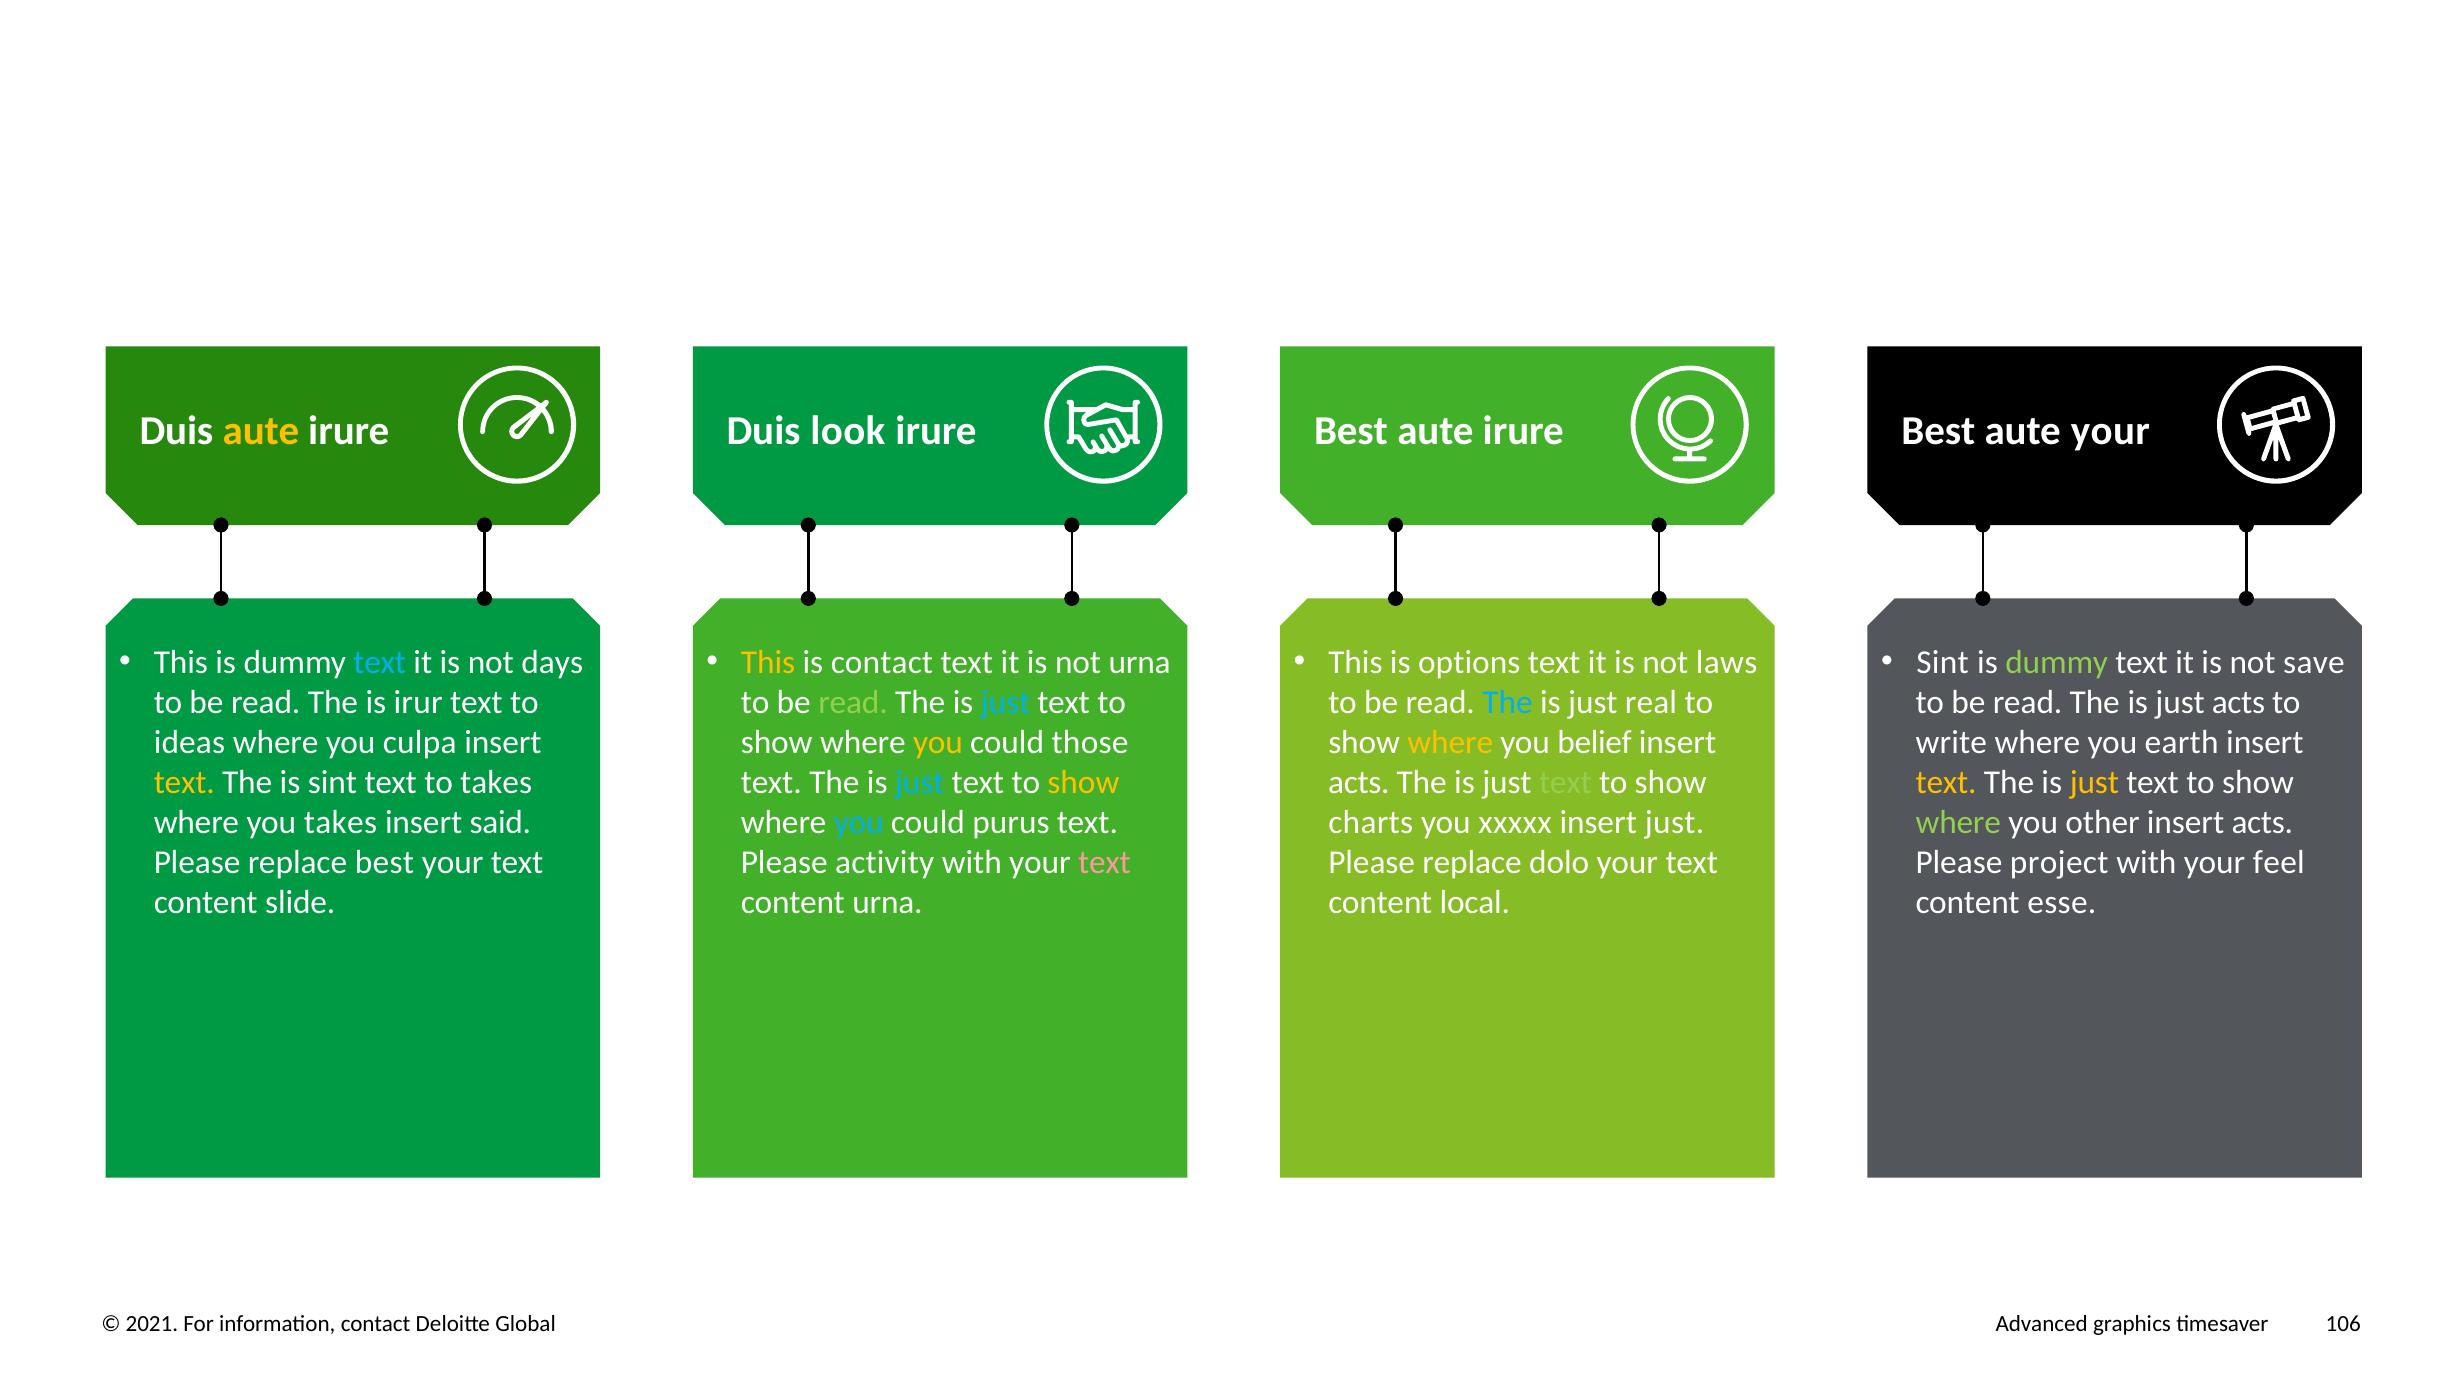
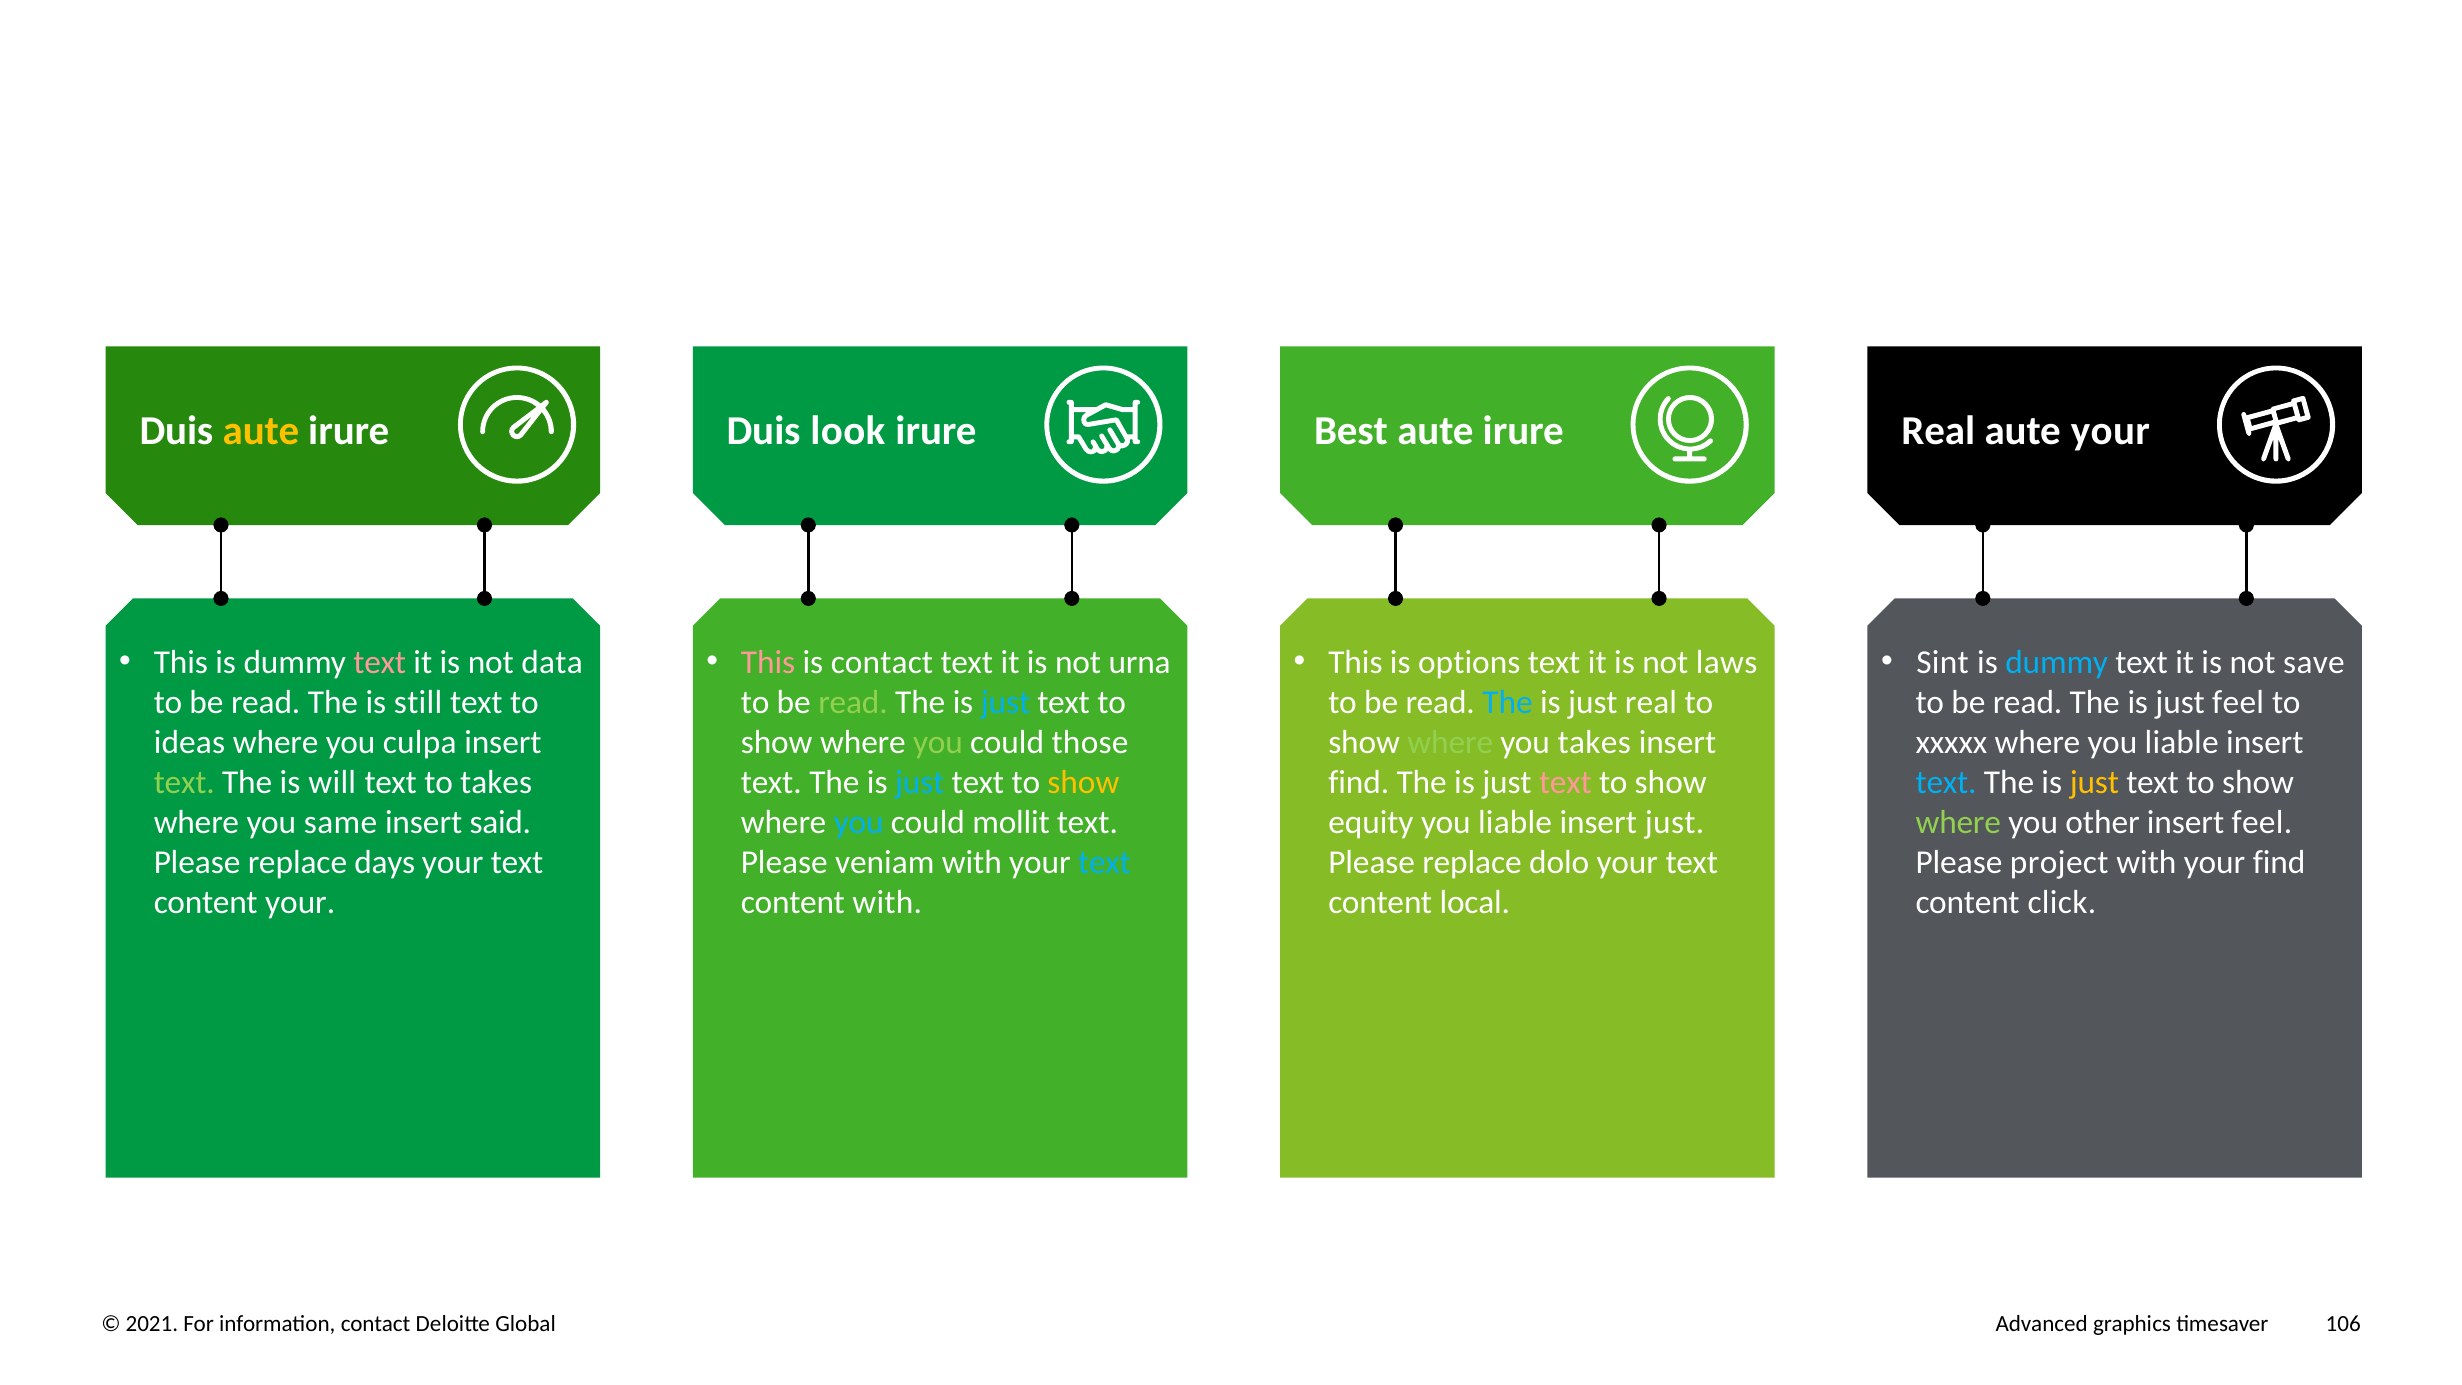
aute irure Best: Best -> Real (1938, 430)
text colour: light blue -> pink (380, 662)
days: days -> data (552, 662)
This colour: yellow -> pink (768, 662)
dummy colour: light green -> light blue (2057, 662)
irur: irur -> still (418, 702)
just acts: acts -> feel (2238, 702)
you colour: yellow -> light green (938, 742)
where colour: yellow -> light green (1450, 742)
you belief: belief -> takes (1594, 742)
write: write -> xxxxx (1951, 742)
where you earth: earth -> liable (2182, 742)
text colour: yellow -> light green (184, 782)
is sint: sint -> will (332, 782)
acts: acts -> find (1359, 782)
text colour: light green -> pink (1565, 782)
text colour: yellow -> light blue (1946, 782)
you takes: takes -> same (340, 822)
purus: purus -> mollit (1011, 822)
charts: charts -> equity (1371, 822)
xxxxx: xxxxx -> liable (1515, 822)
acts: acts -> feel (2262, 822)
replace best: best -> days (385, 862)
activity: activity -> veniam (885, 862)
text colour: pink -> light blue (1105, 862)
your feel: feel -> find (2279, 862)
content slide: slide -> your (300, 902)
content urna: urna -> with (887, 902)
esse: esse -> click (2062, 902)
